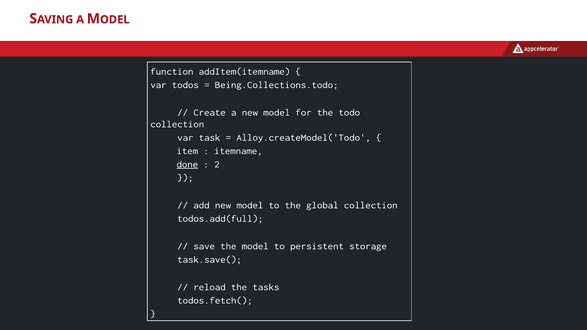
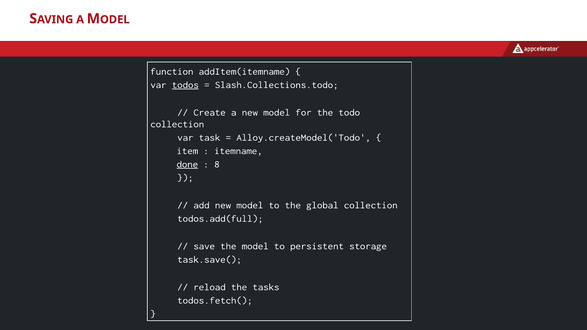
todos underline: none -> present (185, 85)
Being.Collections.todo: Being.Collections.todo -> Slash.Collections.todo (277, 85)
2: 2 -> 8 (217, 164)
